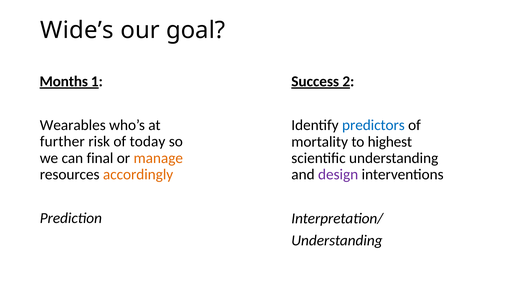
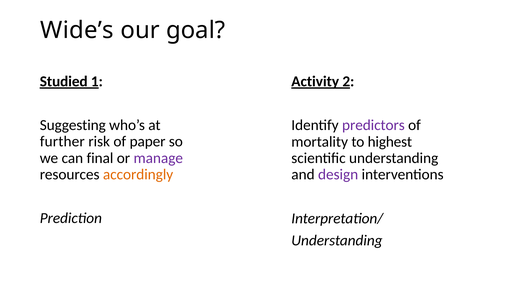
Months: Months -> Studied (64, 81)
Success: Success -> Activity (315, 81)
Wearables: Wearables -> Suggesting (73, 125)
predictors colour: blue -> purple (373, 125)
today: today -> paper (148, 142)
manage colour: orange -> purple (158, 158)
